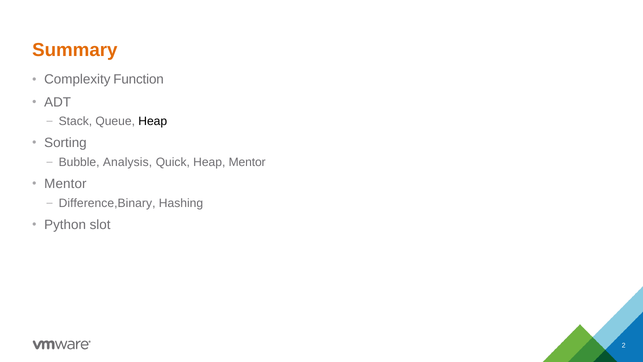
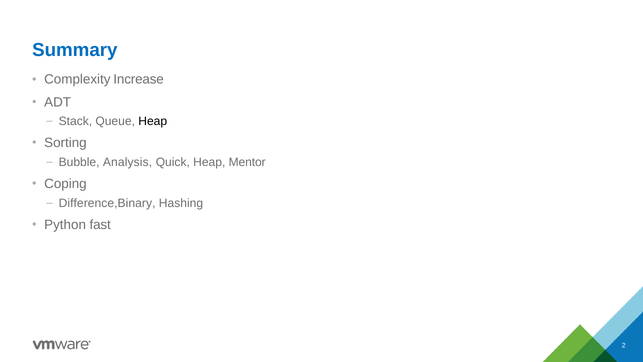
Summary colour: orange -> blue (75, 50)
Function: Function -> Increase (139, 80)
Mentor: Mentor -> Coping (65, 184)
slot: slot -> fast (100, 225)
